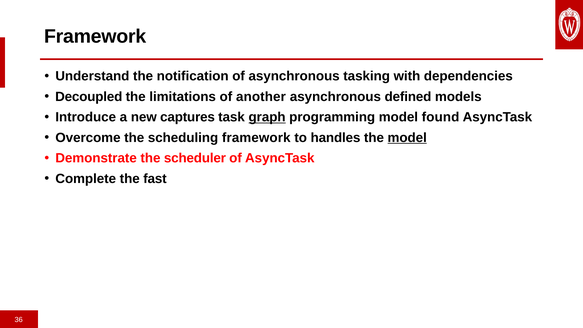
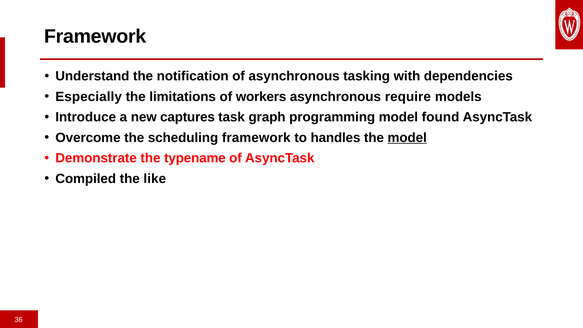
Decoupled: Decoupled -> Especially (89, 97)
another: another -> workers (261, 97)
defined: defined -> require (408, 97)
graph underline: present -> none (267, 117)
scheduler: scheduler -> typename (195, 158)
Complete: Complete -> Compiled (86, 179)
fast: fast -> like (155, 179)
